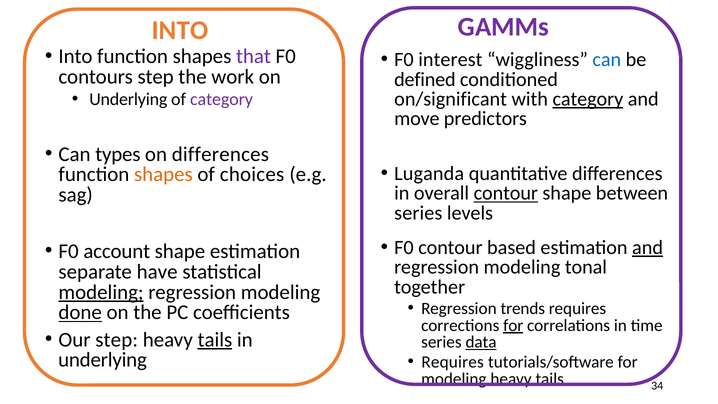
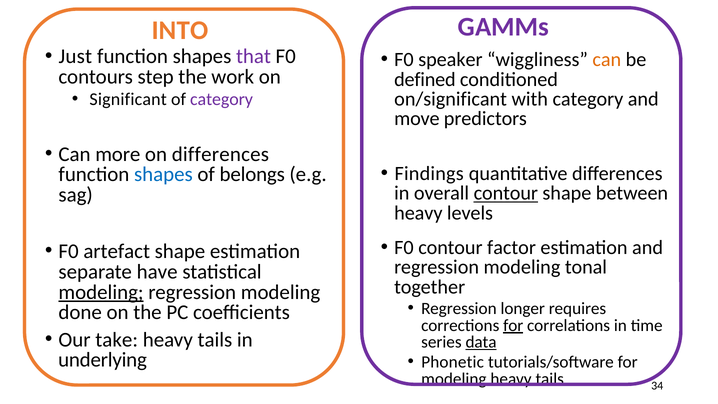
Into: Into -> Just (75, 57)
interest: interest -> speaker (450, 60)
can colour: blue -> orange (607, 60)
Underlying: Underlying -> Significant (128, 99)
category underline: present -> none (588, 99)
types: types -> more (118, 154)
Luganda: Luganda -> Findings (429, 174)
shapes colour: orange -> blue (163, 175)
choices: choices -> belongs (252, 175)
series: series -> heavy (418, 213)
based: based -> factor (512, 248)
and underline: present -> none (648, 248)
account: account -> artefact (117, 251)
trends: trends -> longer (523, 309)
done underline: present -> none (80, 312)
Our step: step -> take (117, 340)
tails underline: present -> none (215, 340)
Requires: Requires -> Phonetic (453, 362)
